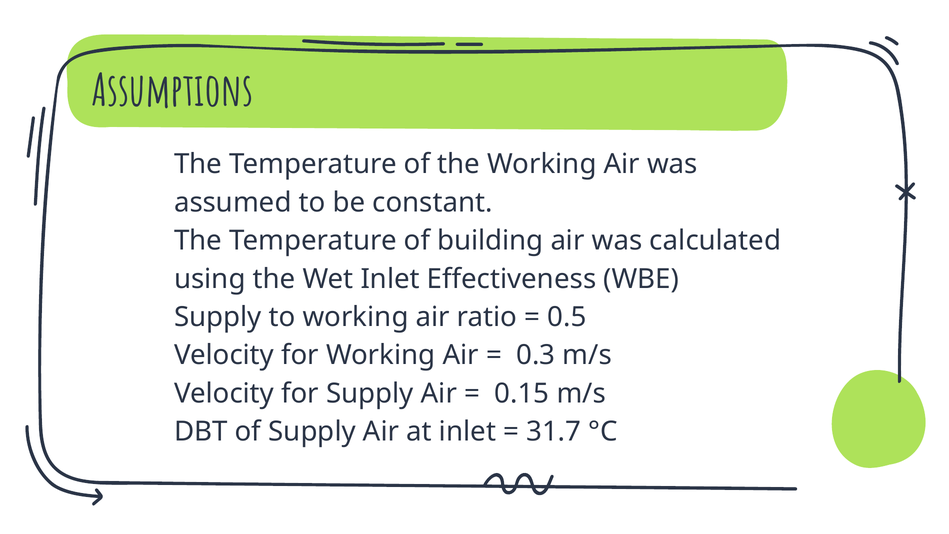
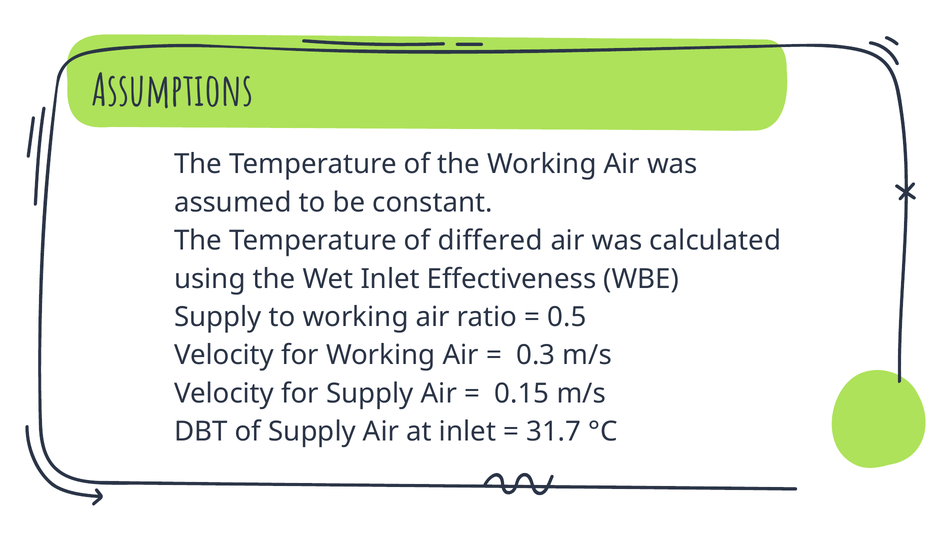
building: building -> differed (490, 241)
